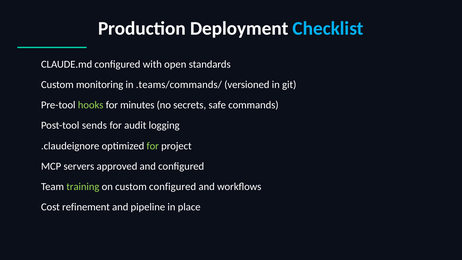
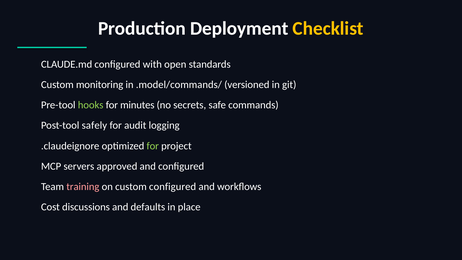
Checklist colour: light blue -> yellow (328, 28)
.teams/commands/: .teams/commands/ -> .model/commands/ (179, 85)
sends: sends -> safely (94, 125)
training colour: light green -> pink (83, 187)
refinement: refinement -> discussions (86, 207)
pipeline: pipeline -> defaults (148, 207)
